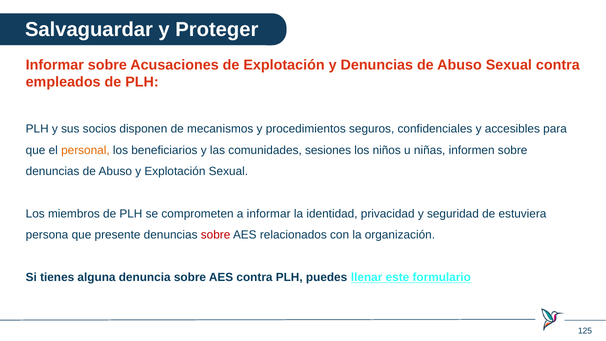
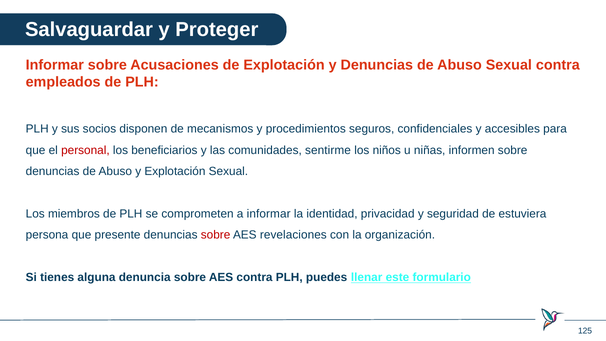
personal colour: orange -> red (85, 150)
sesiones: sesiones -> sentirme (328, 150)
relacionados: relacionados -> revelaciones (293, 235)
